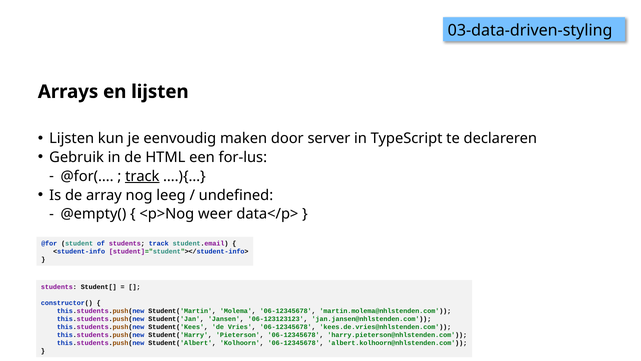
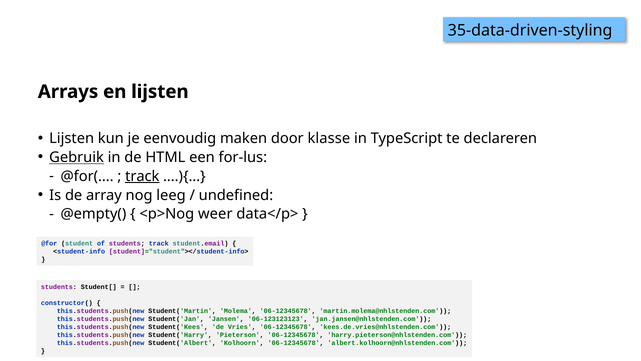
03-data-driven-styling: 03-data-driven-styling -> 35-data-driven-styling (530, 30)
server: server -> klasse (329, 138)
Gebruik underline: none -> present (77, 157)
